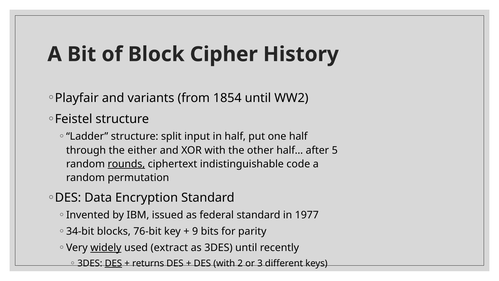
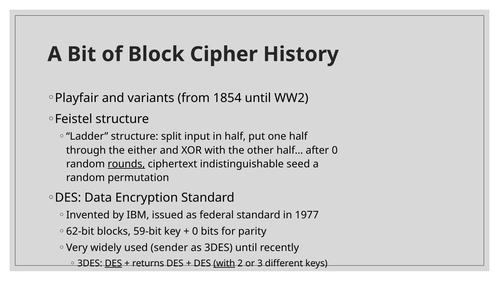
after 5: 5 -> 0 (335, 150)
code: code -> seed (298, 164)
34-bit: 34-bit -> 62-bit (80, 231)
76-bit: 76-bit -> 59-bit (147, 231)
9: 9 -> 0 (195, 231)
widely underline: present -> none (106, 248)
extract: extract -> sender (169, 248)
with underline: none -> present (224, 263)
